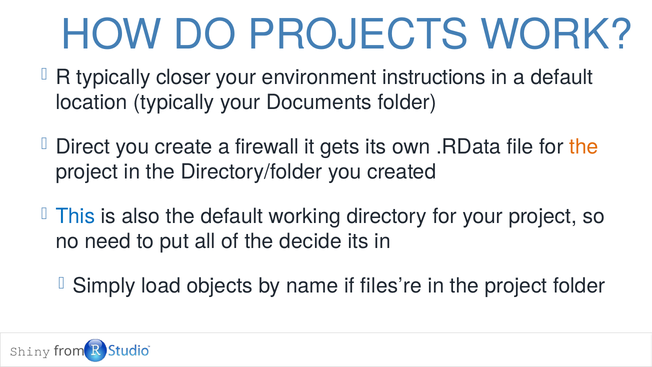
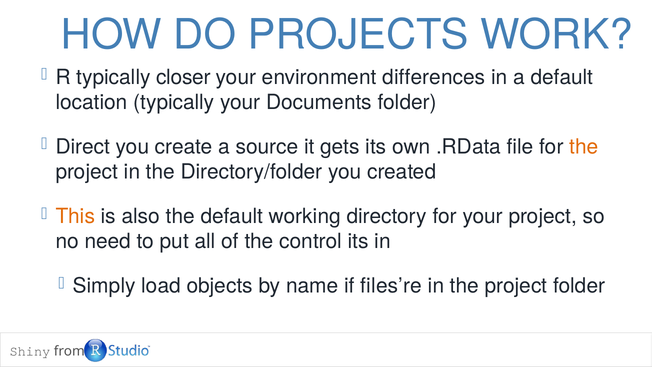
instructions: instructions -> differences (434, 77)
firewall: firewall -> source (267, 147)
This colour: blue -> orange (75, 216)
decide: decide -> control (311, 241)
